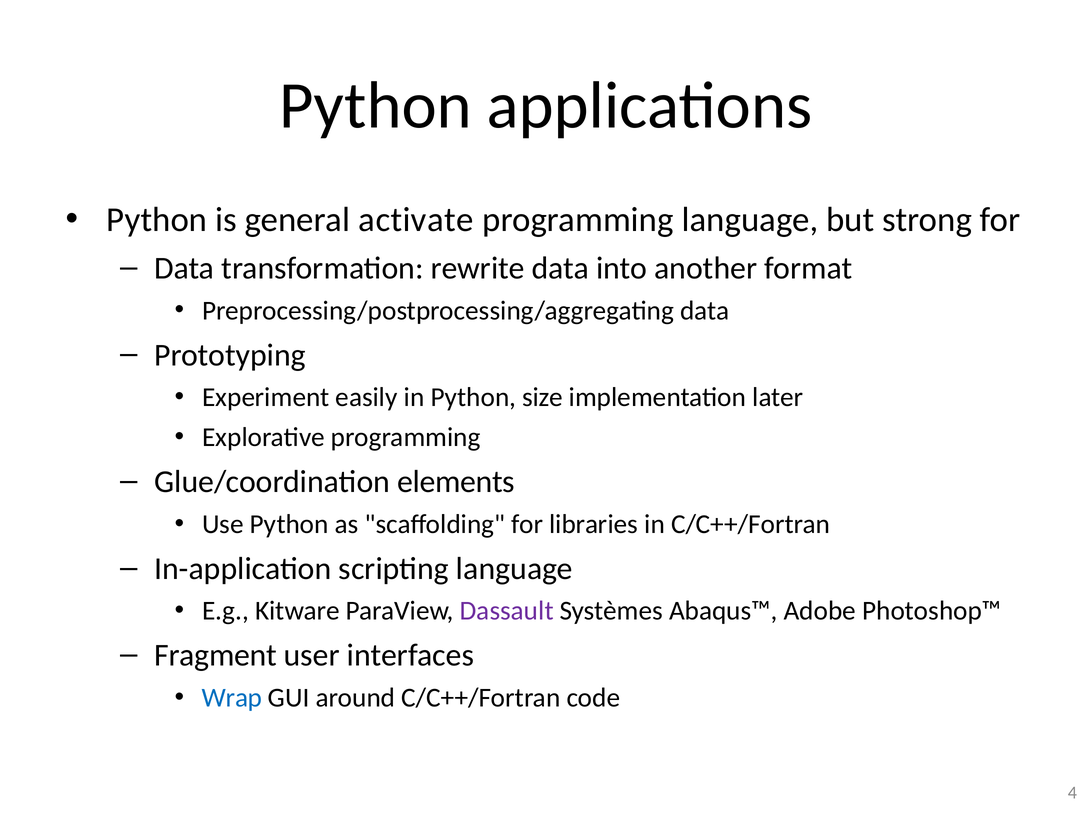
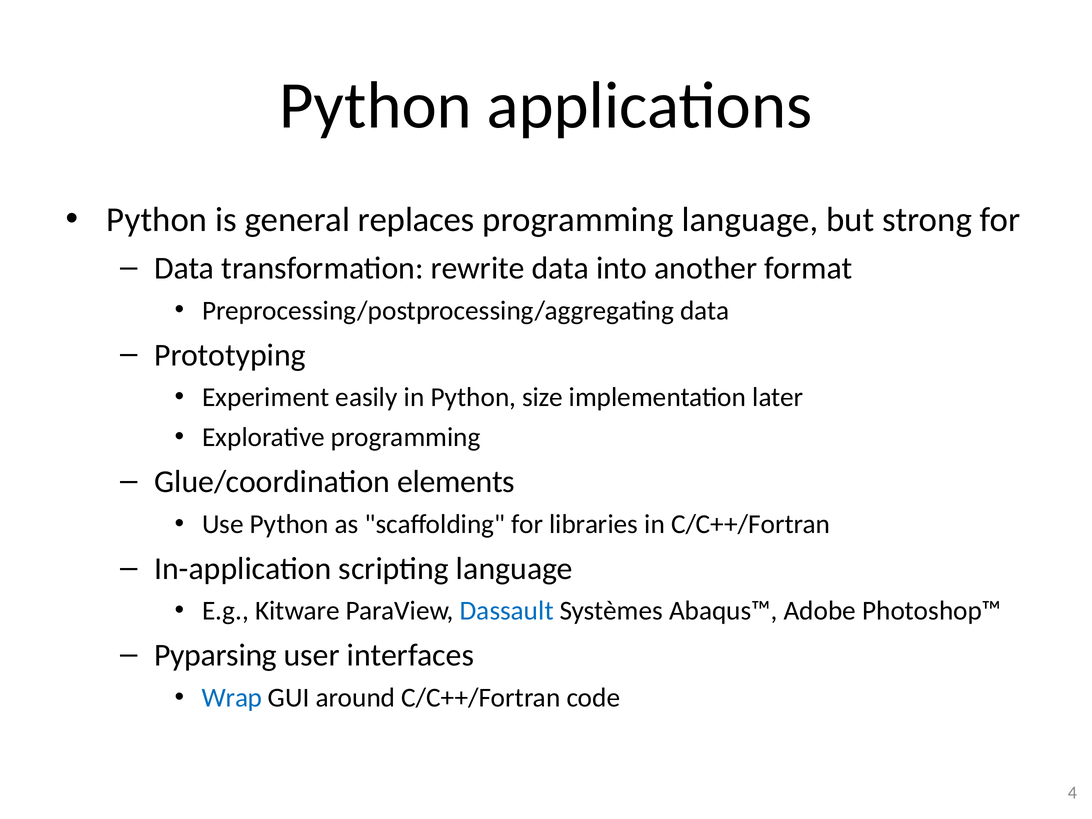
activate: activate -> replaces (416, 220)
Dassault colour: purple -> blue (507, 611)
Fragment: Fragment -> Pyparsing (216, 655)
